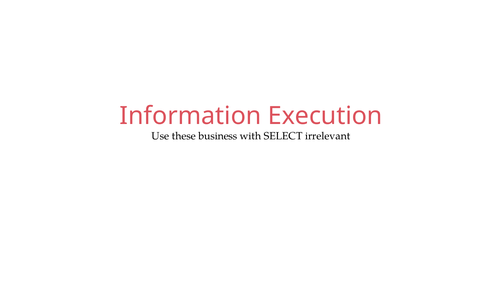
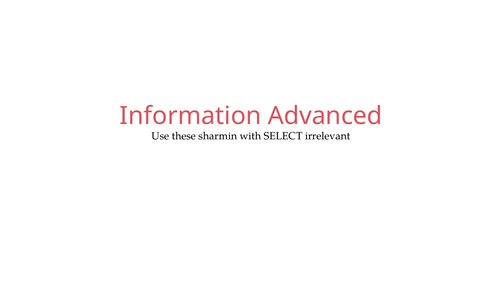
Execution: Execution -> Advanced (325, 116)
business: business -> sharmin (218, 136)
